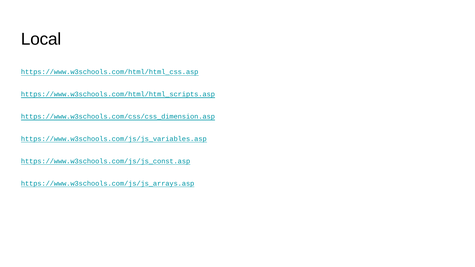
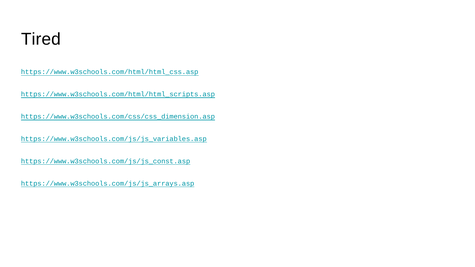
Local: Local -> Tired (41, 39)
